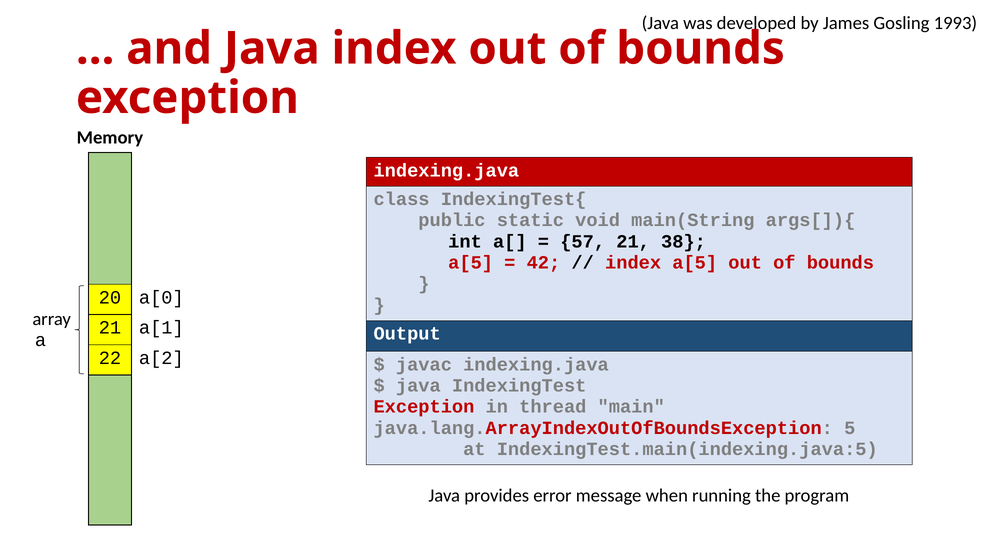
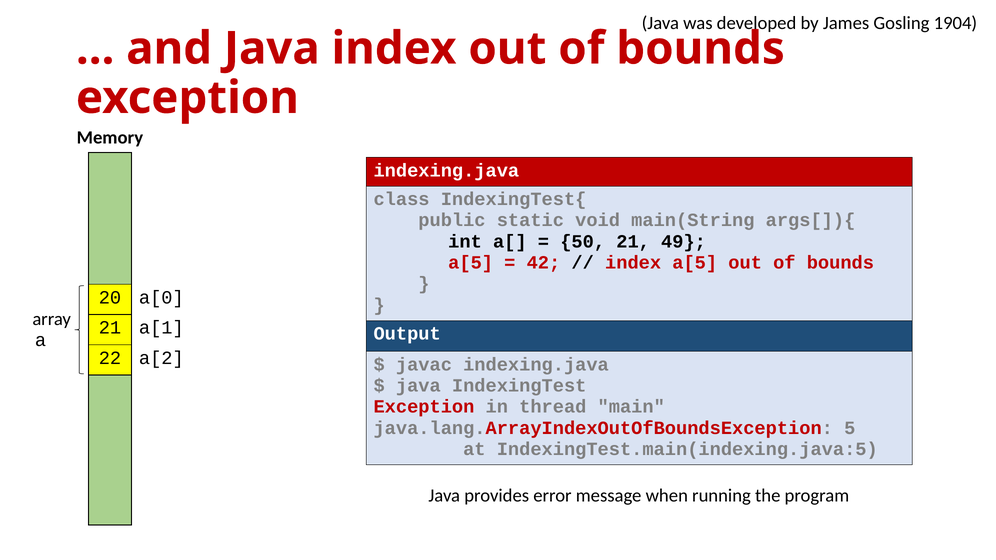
1993: 1993 -> 1904 (955, 23)
57: 57 -> 50 (583, 242)
38: 38 -> 49 (684, 242)
